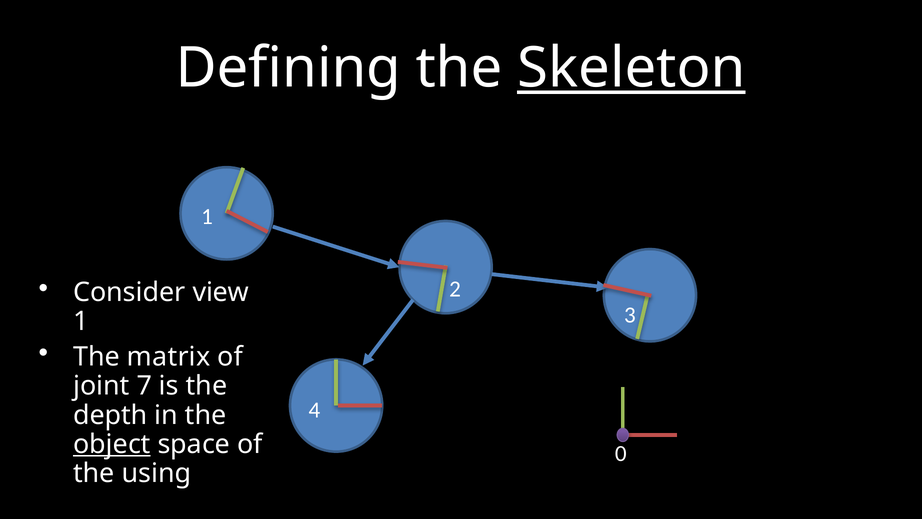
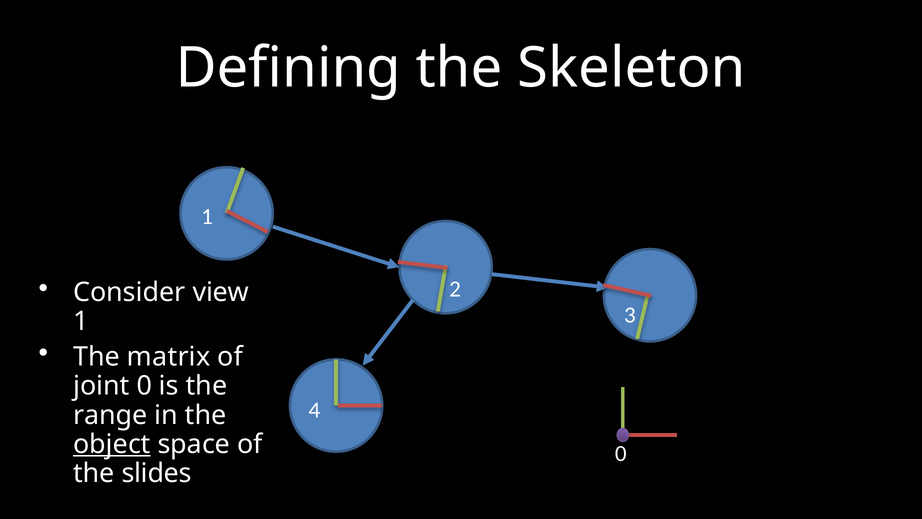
Skeleton underline: present -> none (631, 68)
joint 7: 7 -> 0 (144, 386)
depth: depth -> range (110, 415)
using: using -> slides (157, 473)
